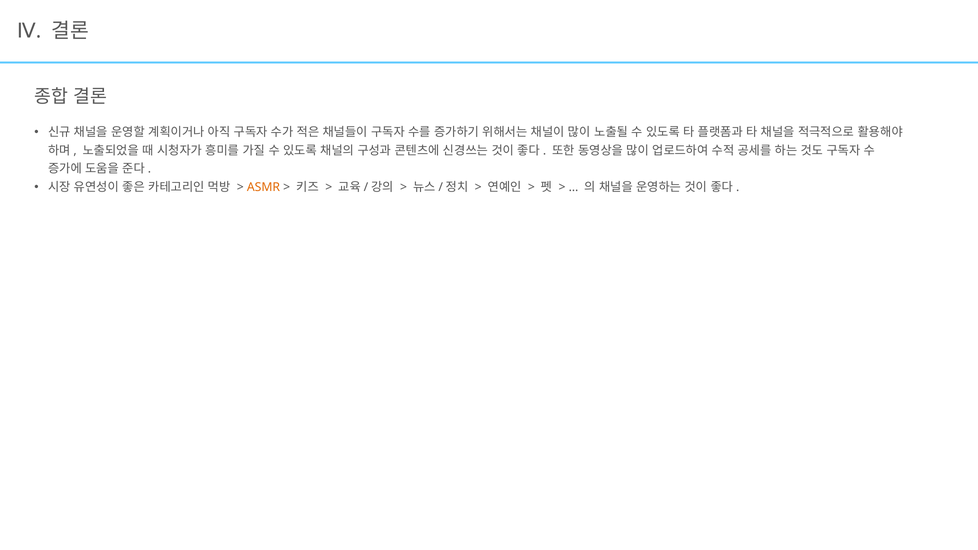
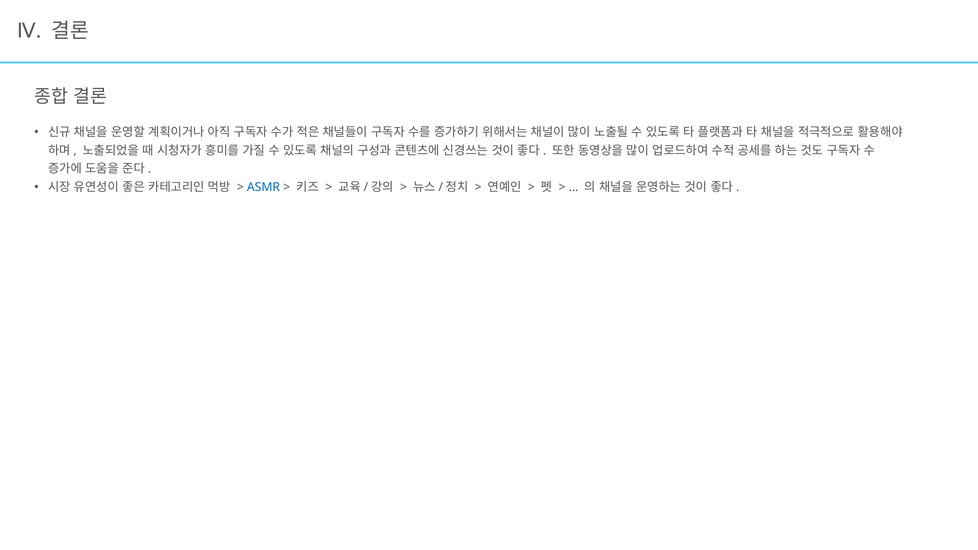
ASMR colour: orange -> blue (264, 187)
